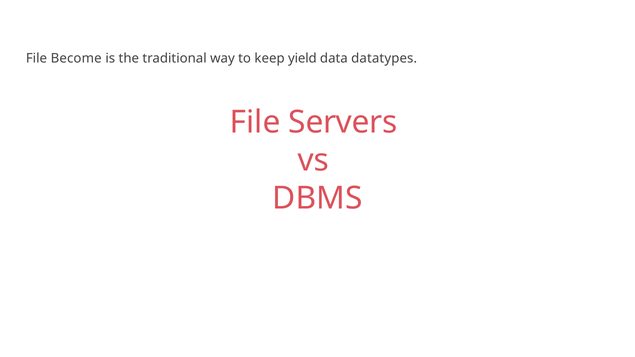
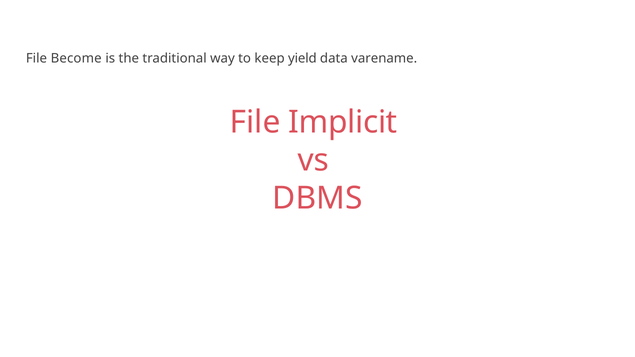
datatypes: datatypes -> varename (384, 59)
Servers: Servers -> Implicit (343, 122)
